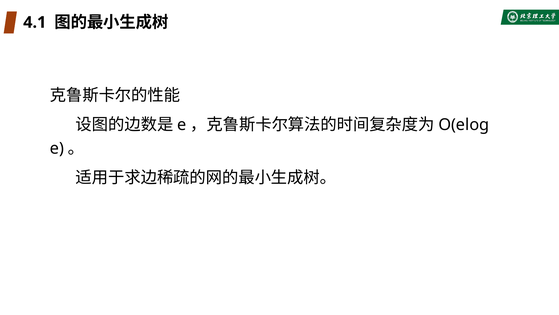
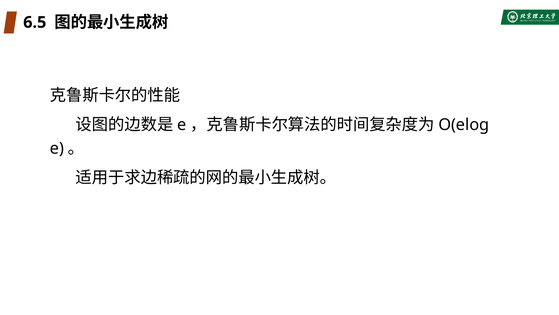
4.1: 4.1 -> 6.5 (35, 22)
